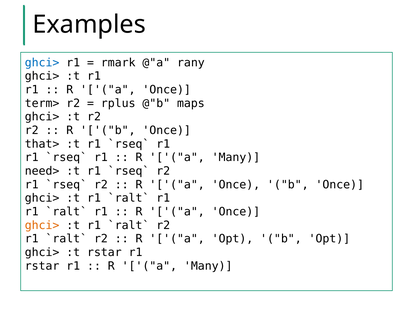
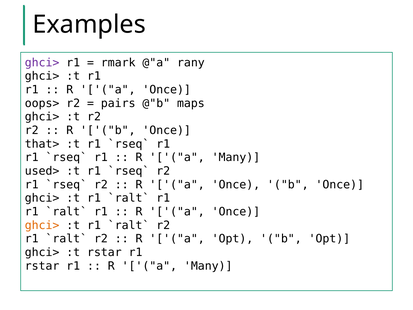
ghci> colour: blue -> purple (42, 63)
term>: term> -> oops> (42, 103)
rplus: rplus -> pairs (118, 103)
need>: need> -> used> (42, 171)
